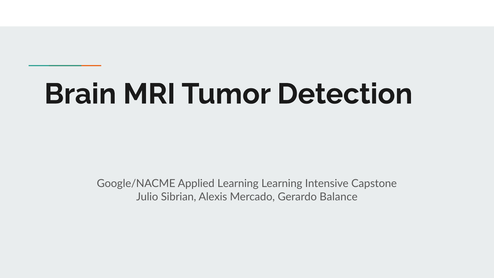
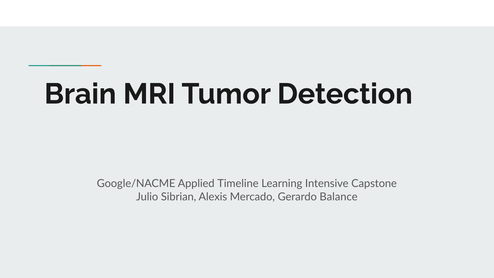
Applied Learning: Learning -> Timeline (238, 184)
